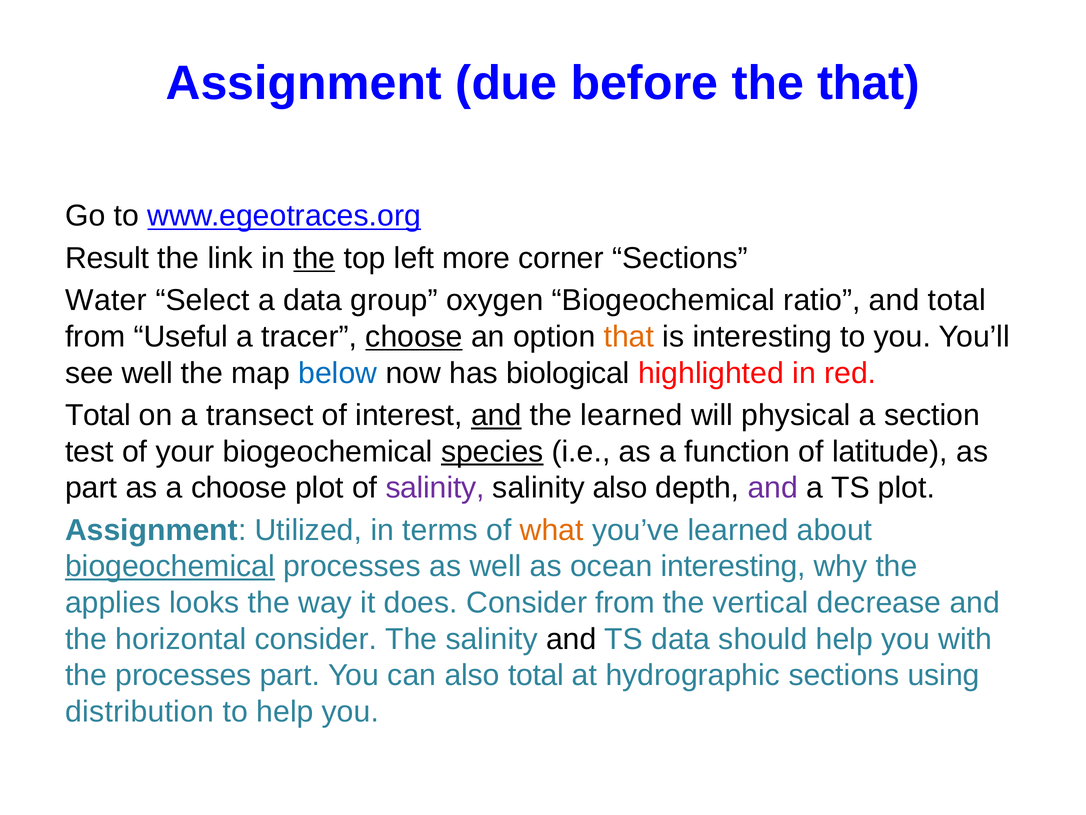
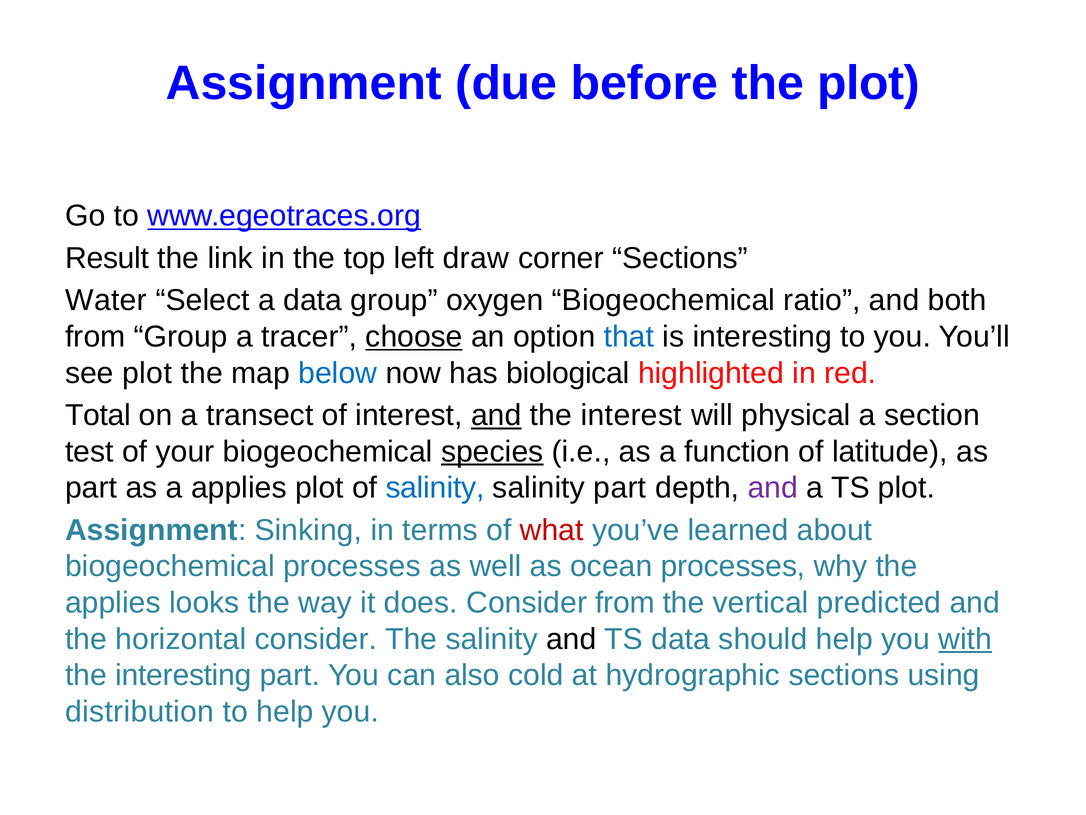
the that: that -> plot (868, 83)
the underline: present -> none (314, 258)
more: more -> draw (476, 258)
and total: total -> both (957, 300)
from Useful: Useful -> Group (181, 337)
that colour: orange -> blue (629, 337)
see well: well -> plot (147, 373)
the learned: learned -> interest (631, 415)
a choose: choose -> applies (239, 488)
salinity colour: purple -> blue (435, 488)
salinity also: also -> part (620, 488)
Utilized: Utilized -> Sinking (308, 530)
what colour: orange -> red (552, 530)
biogeochemical underline: present -> none (170, 566)
ocean interesting: interesting -> processes (733, 566)
decrease: decrease -> predicted (879, 602)
with underline: none -> present (965, 639)
the processes: processes -> interesting (184, 675)
also total: total -> cold (536, 675)
